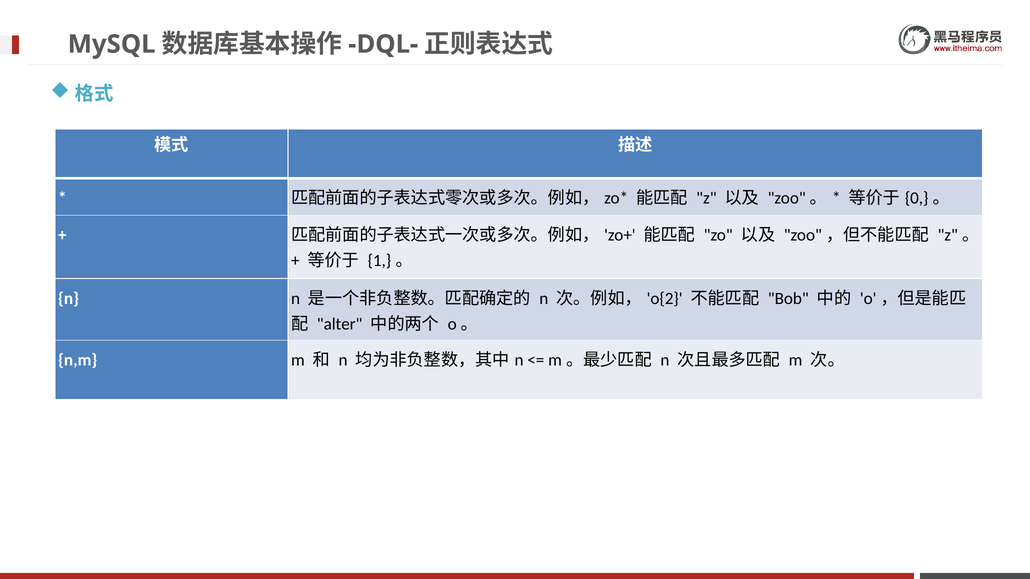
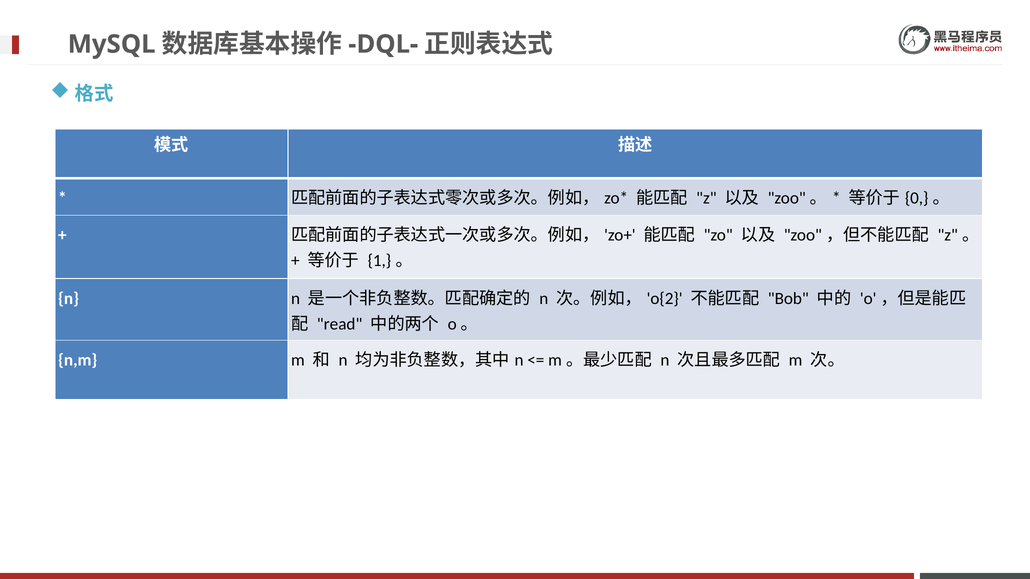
alter: alter -> read (340, 324)
